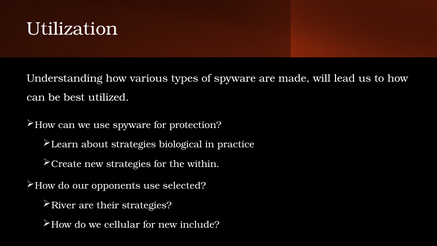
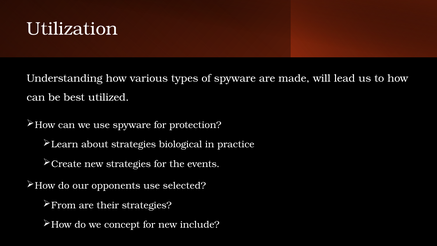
within: within -> events (203, 164)
River: River -> From (64, 205)
cellular: cellular -> concept (122, 225)
